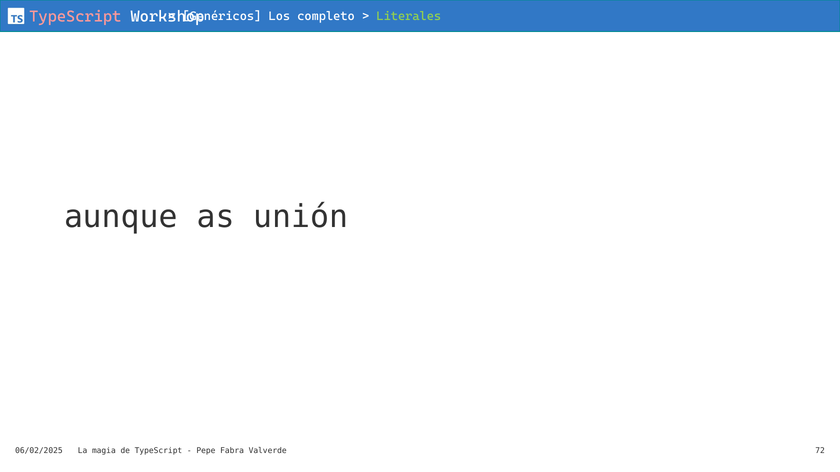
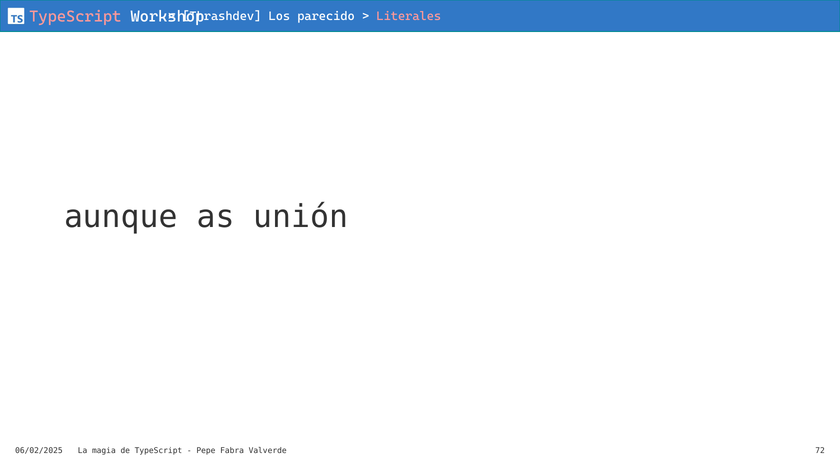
Genéricos: Genéricos -> Thrashdev (222, 16)
completo: completo -> parecido (326, 16)
Literales colour: light green -> pink (409, 16)
